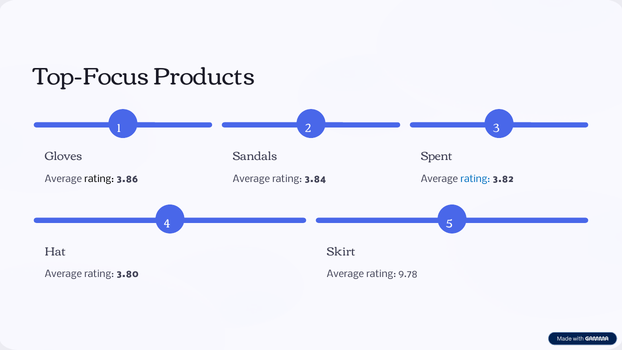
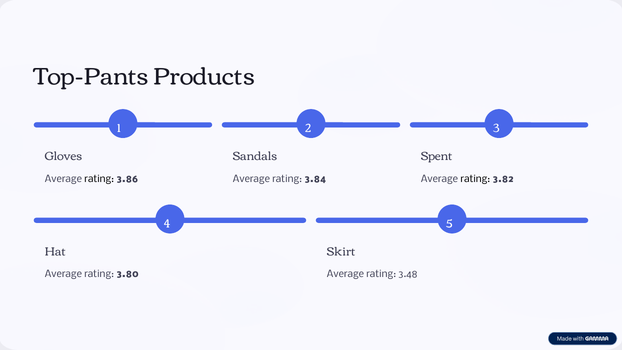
Top-Focus: Top-Focus -> Top-Pants (91, 77)
rating colour: blue -> black (475, 179)
9.78: 9.78 -> 3.48 (408, 274)
